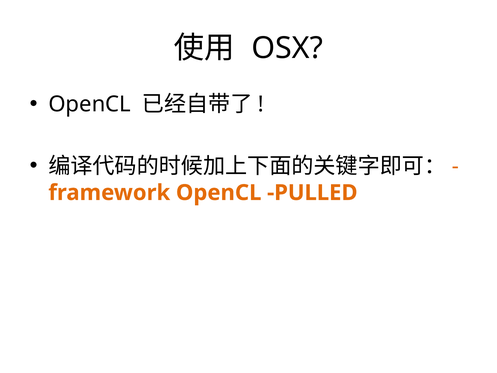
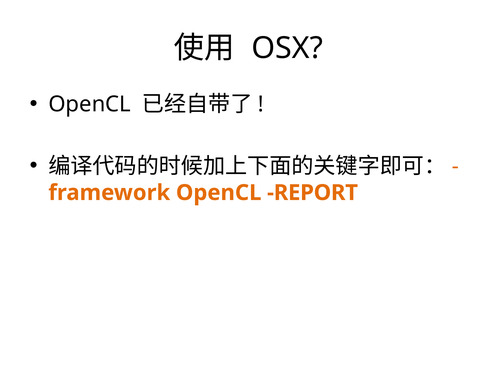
PULLED: PULLED -> REPORT (312, 193)
